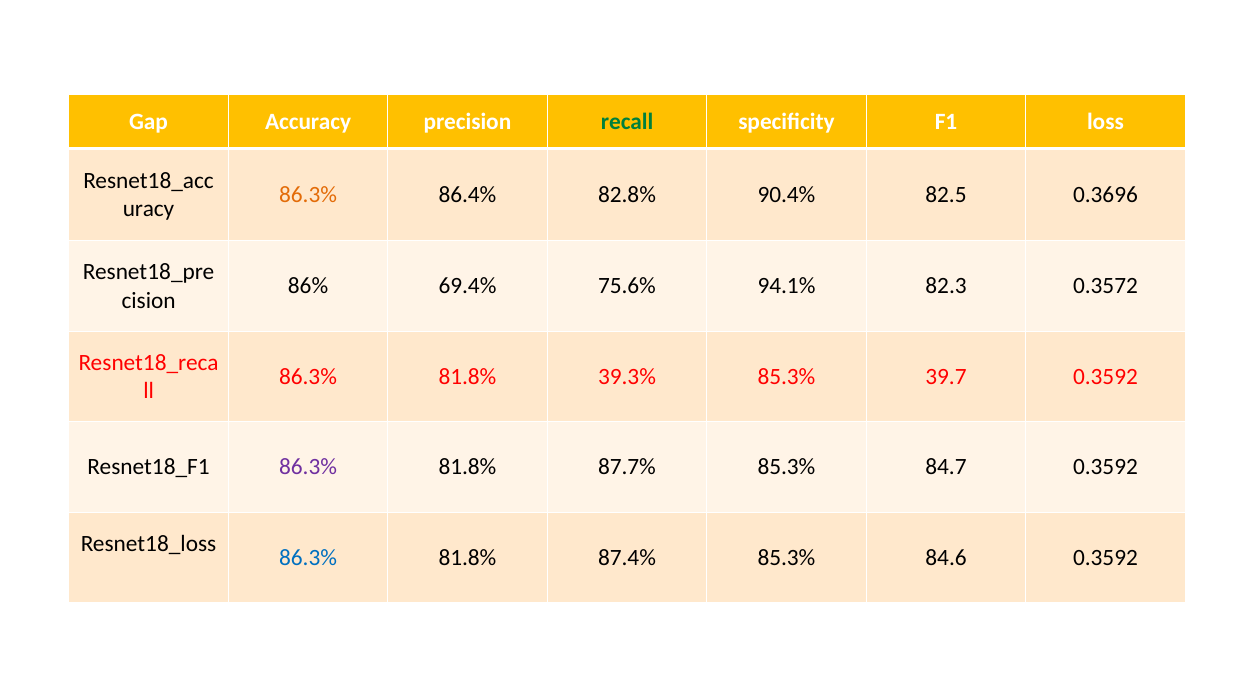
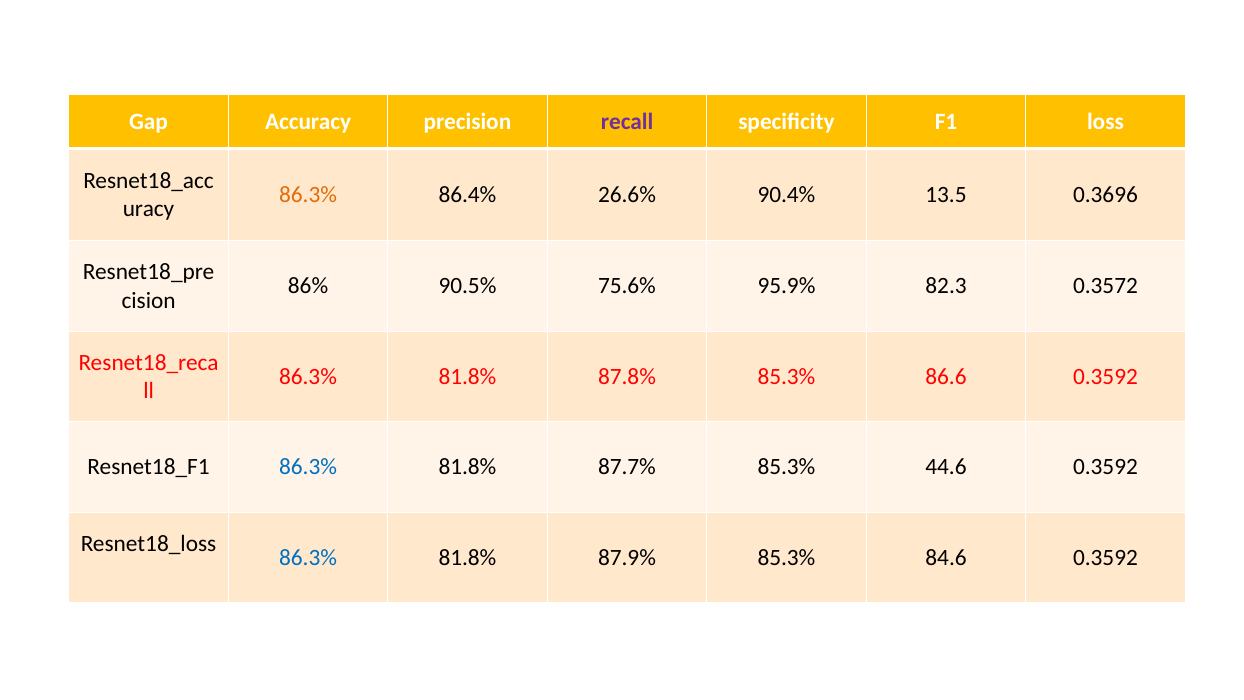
recall colour: green -> purple (627, 122)
82.8%: 82.8% -> 26.6% (627, 195)
82.5: 82.5 -> 13.5 (946, 195)
69.4%: 69.4% -> 90.5% (468, 286)
94.1%: 94.1% -> 95.9% (786, 286)
39.3%: 39.3% -> 87.8% (627, 377)
39.7: 39.7 -> 86.6 (946, 377)
86.3% colour: purple -> blue (308, 467)
84.7: 84.7 -> 44.6 (946, 467)
87.4%: 87.4% -> 87.9% (627, 558)
